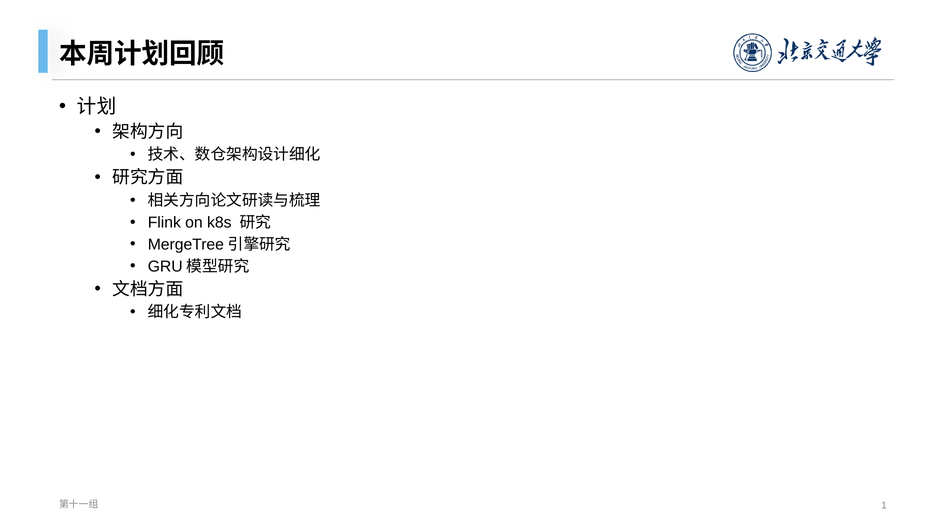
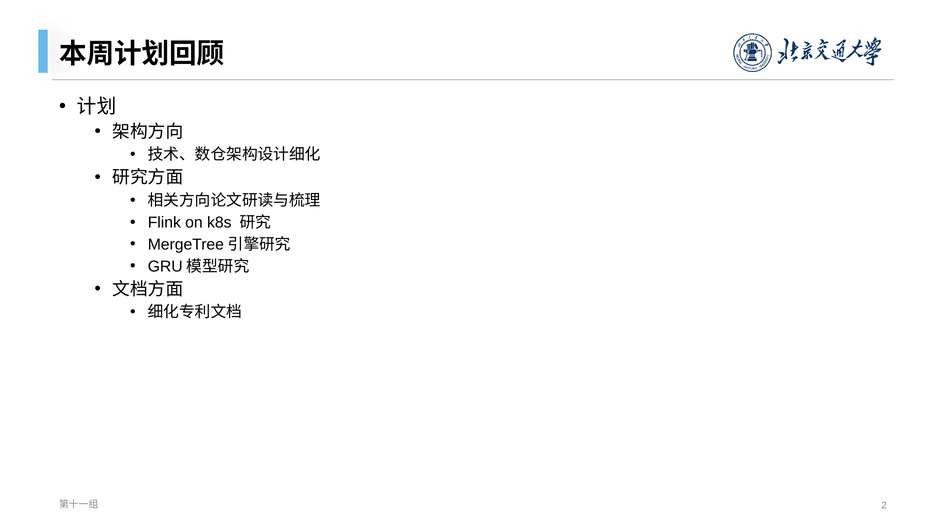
1: 1 -> 2 (884, 506)
